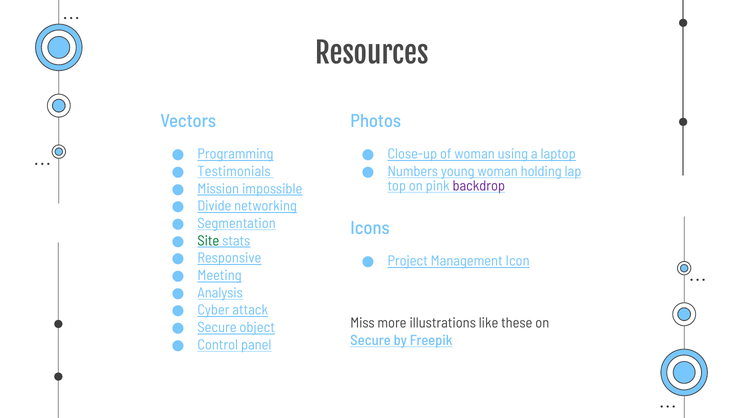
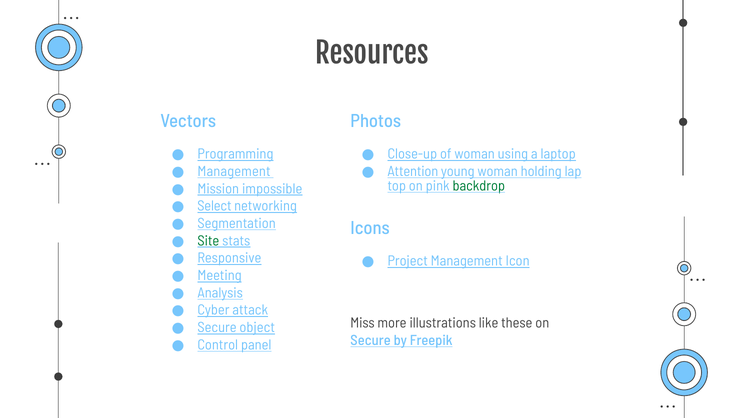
Testimonials: Testimonials -> Management (234, 171)
Numbers: Numbers -> Attention (413, 171)
backdrop colour: purple -> green (479, 186)
Divide: Divide -> Select (214, 206)
